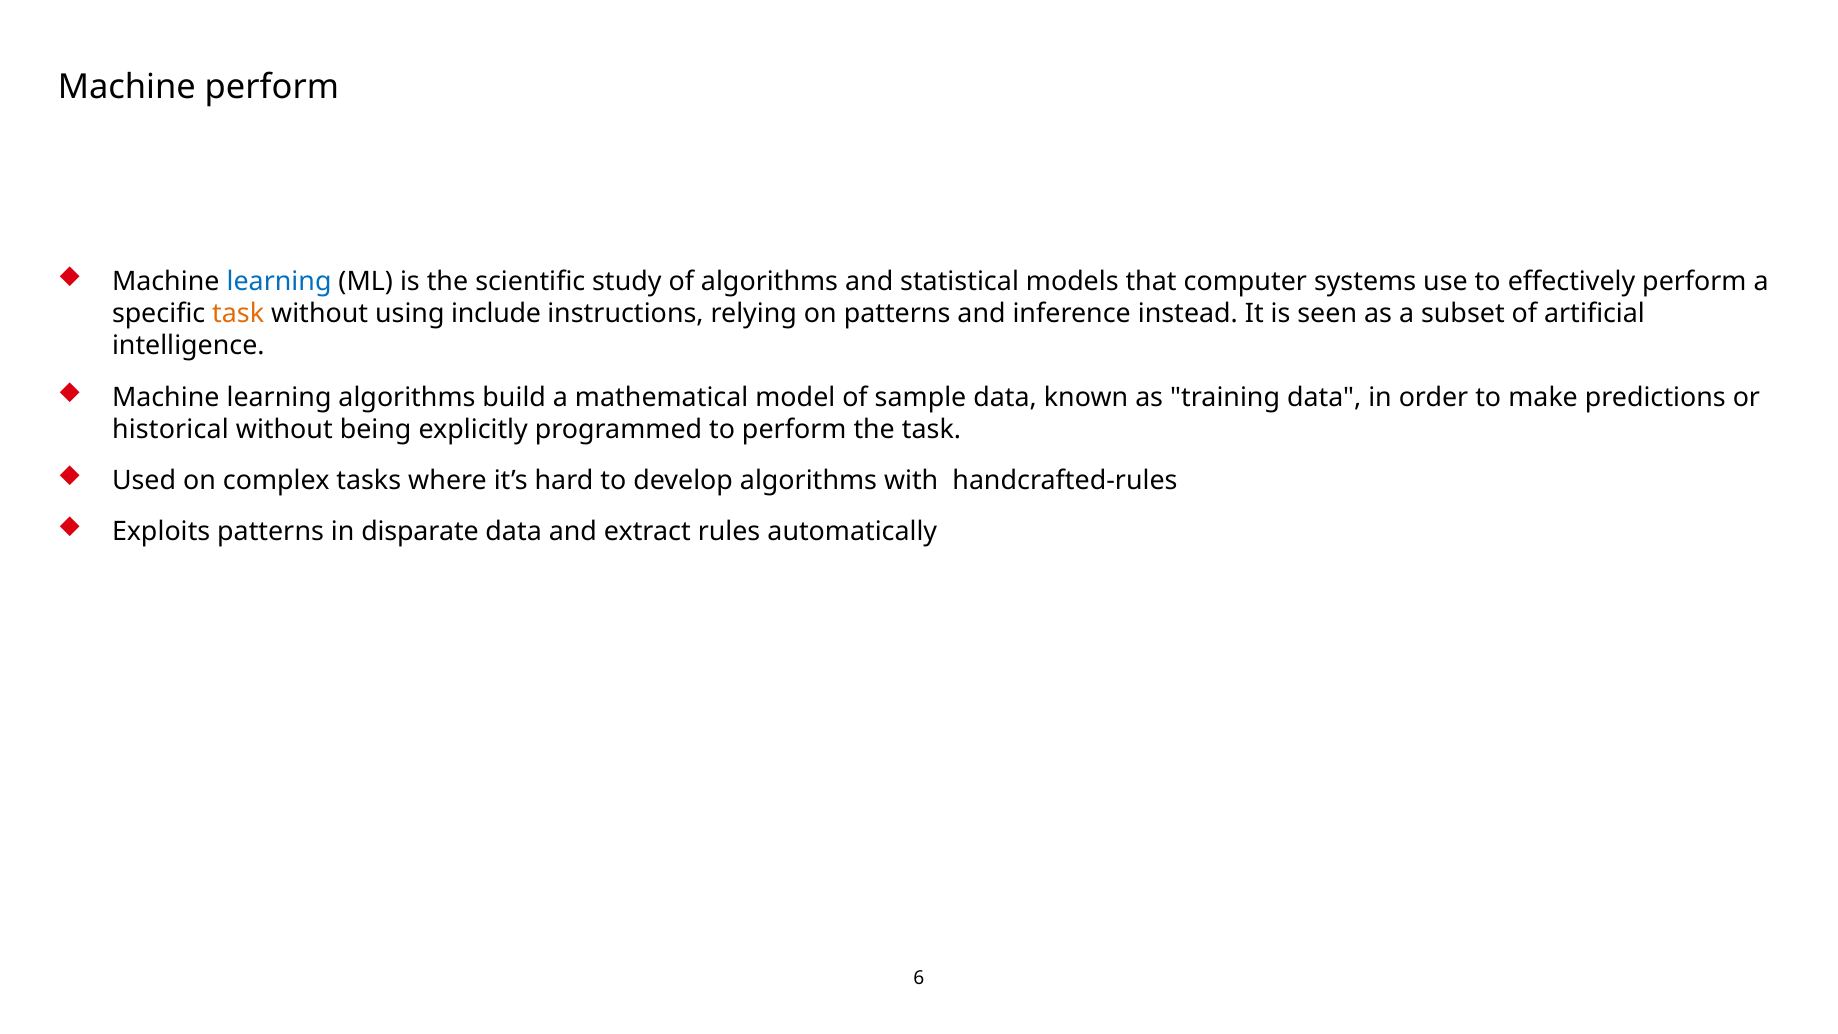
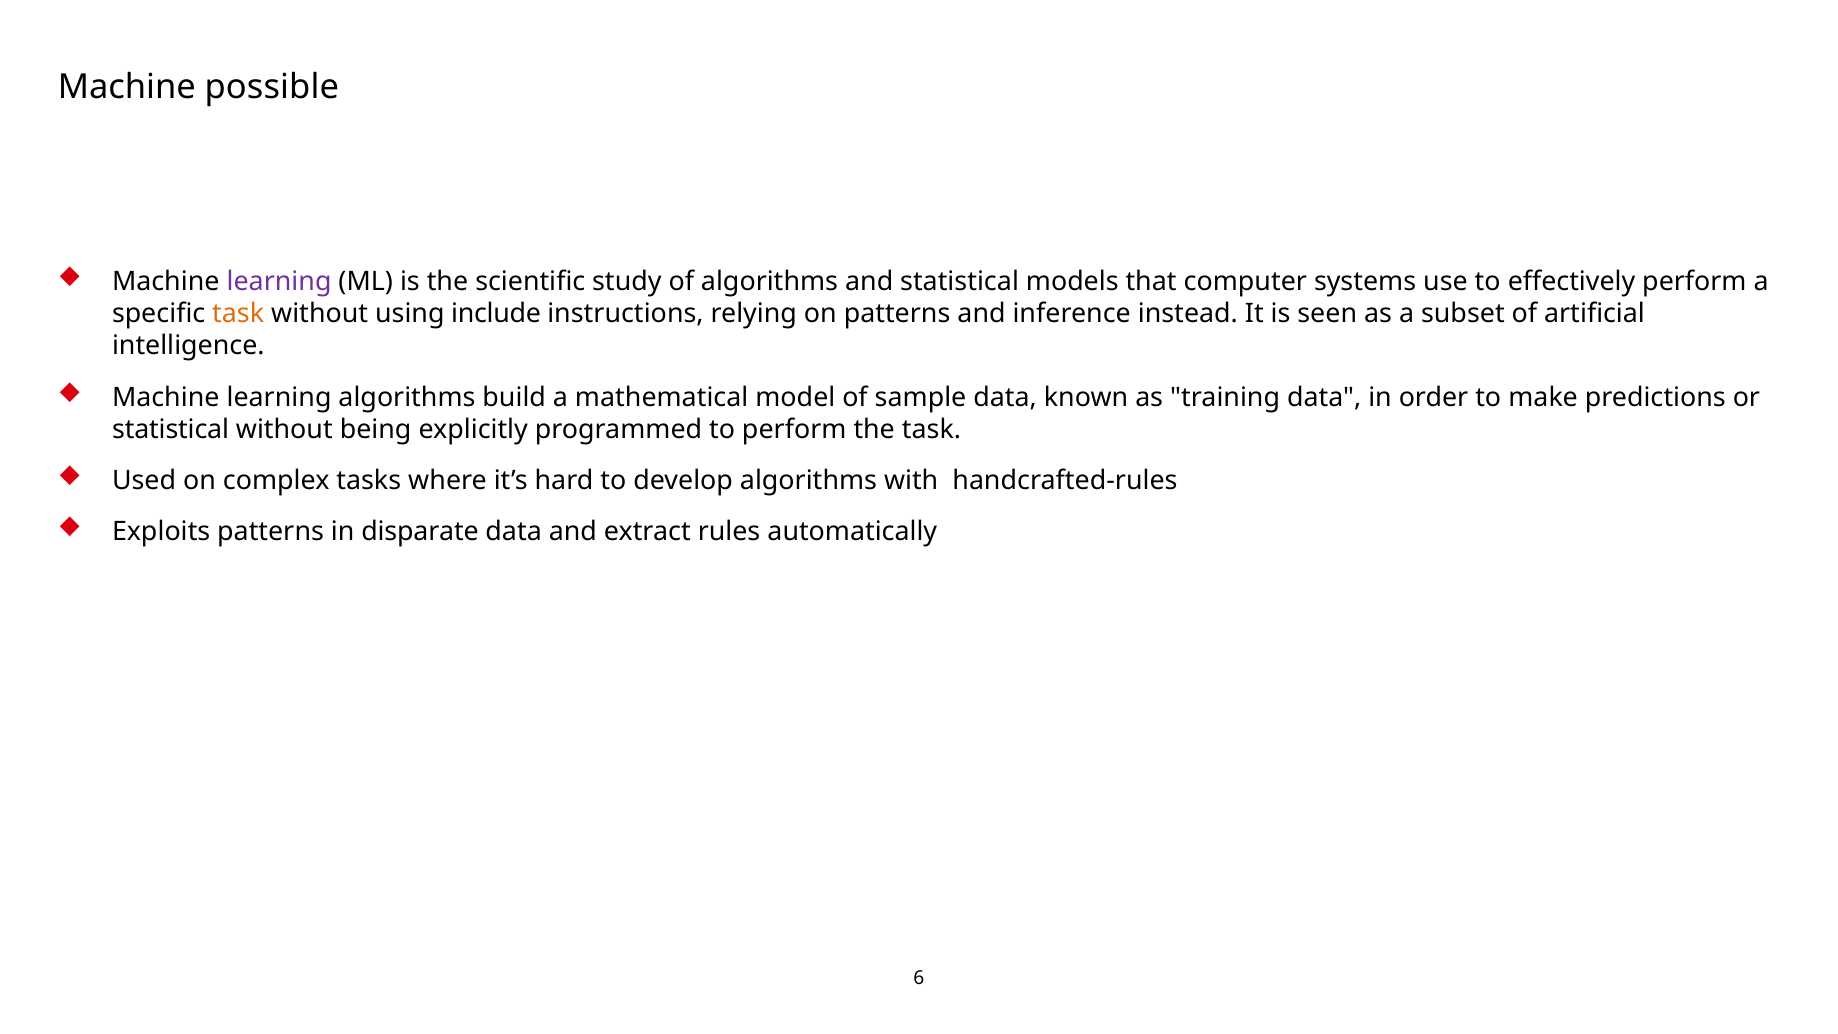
Machine perform: perform -> possible (272, 87)
learning colour: blue -> purple (279, 281)
historical: historical -> statistical (171, 429)
